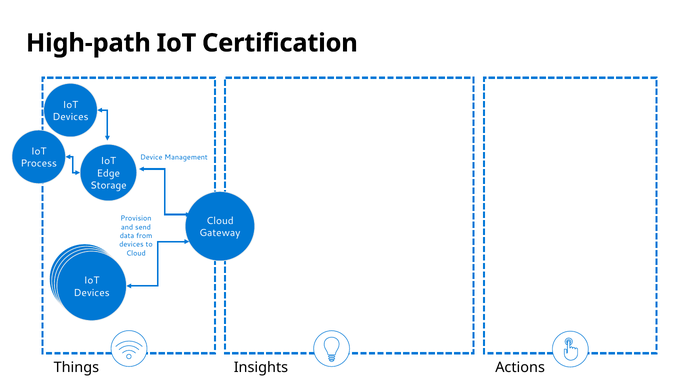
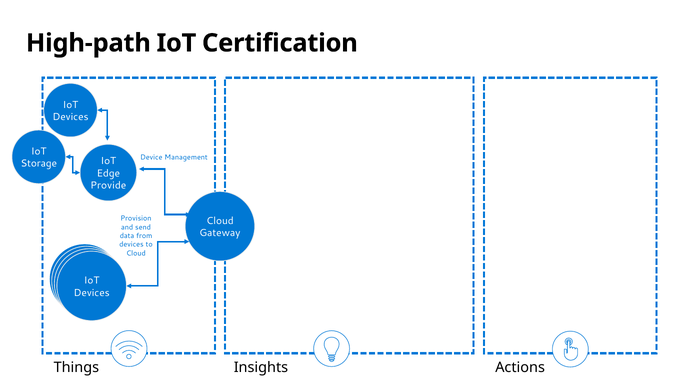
Process: Process -> Storage (39, 164)
Storage: Storage -> Provide (108, 186)
